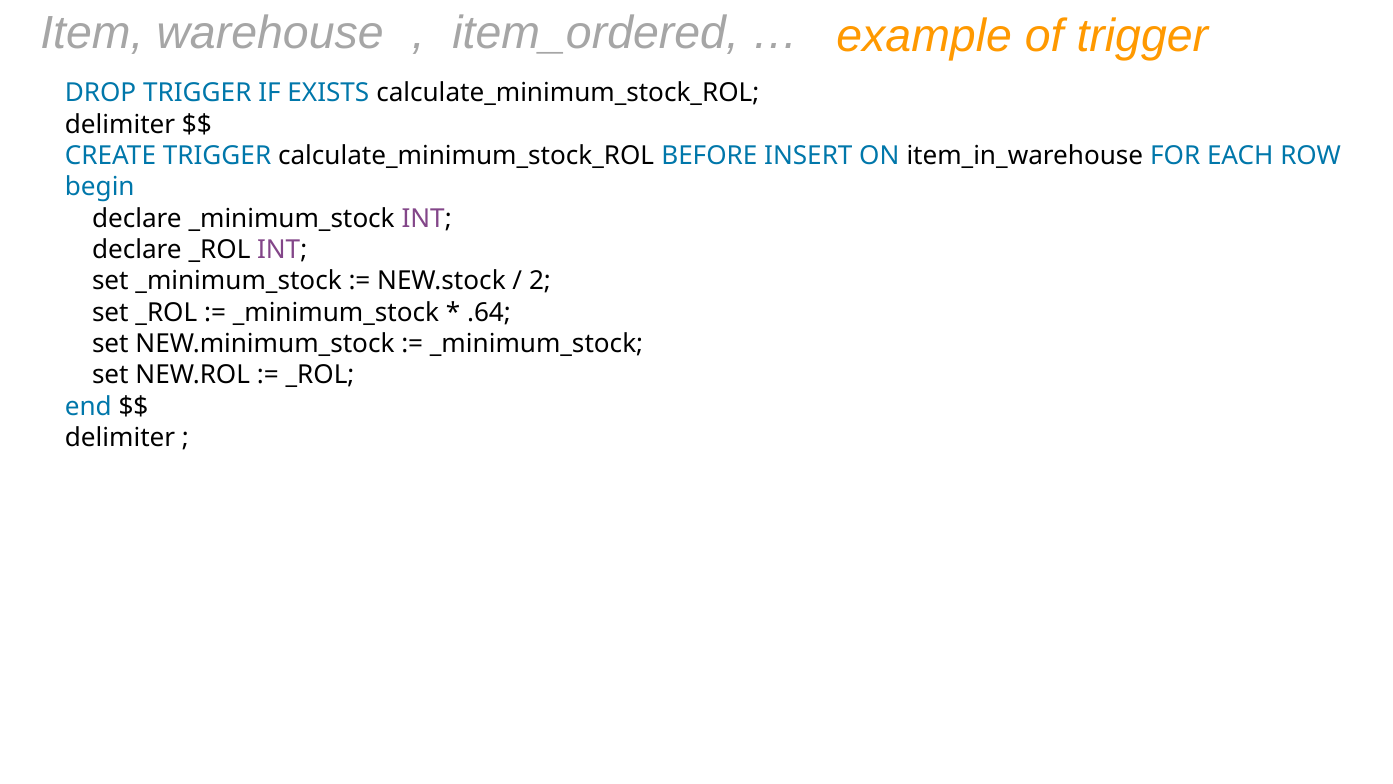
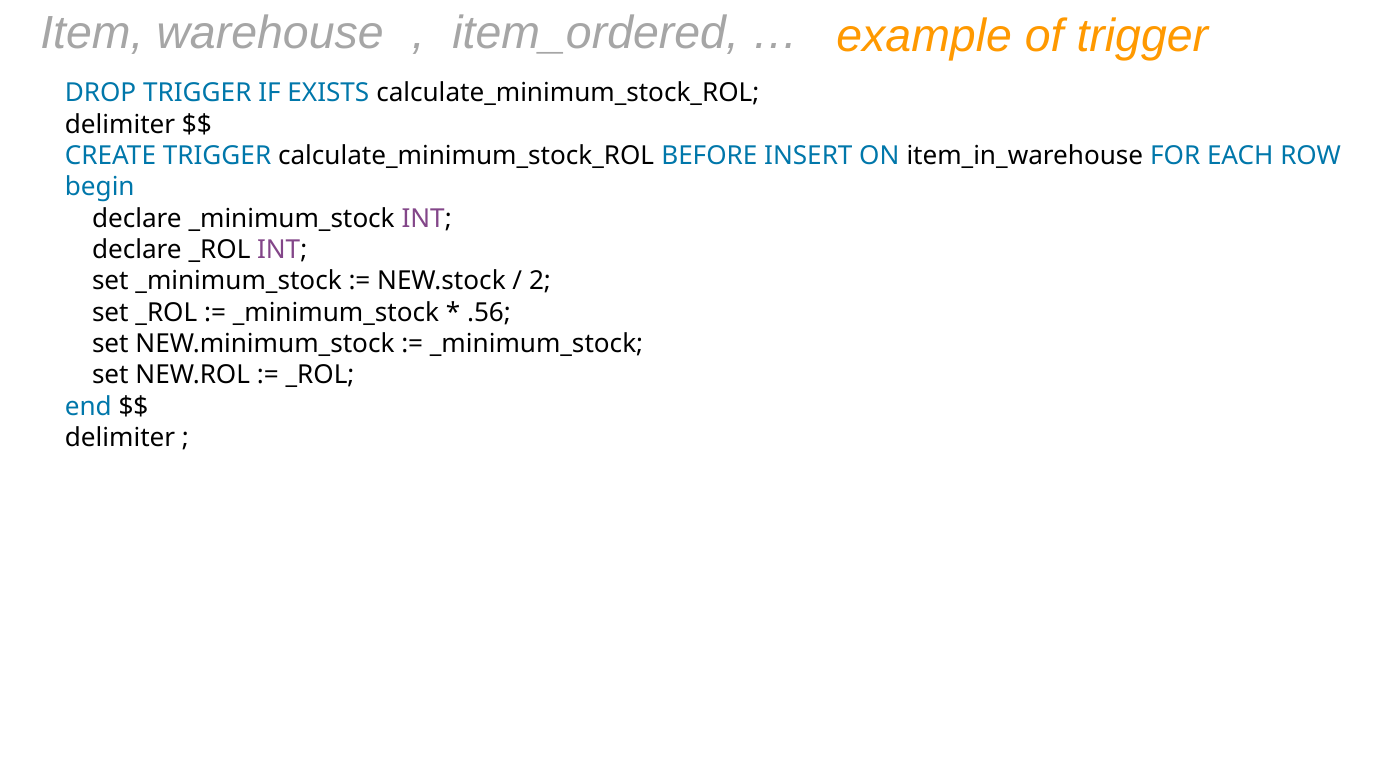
.64: .64 -> .56 (489, 312)
